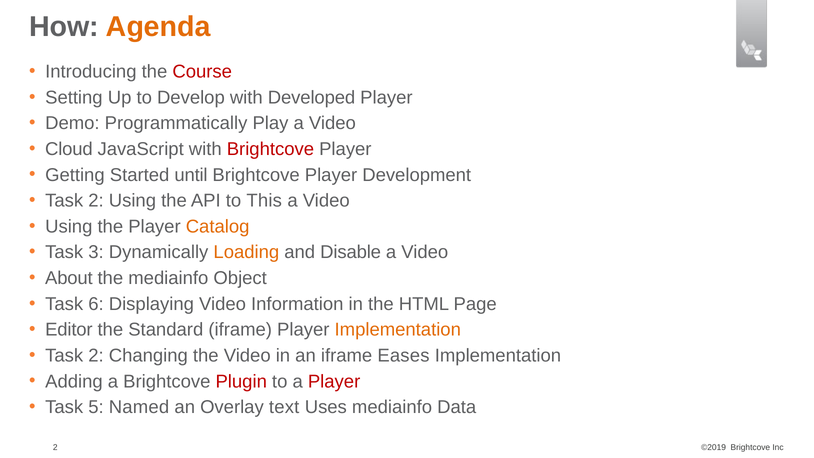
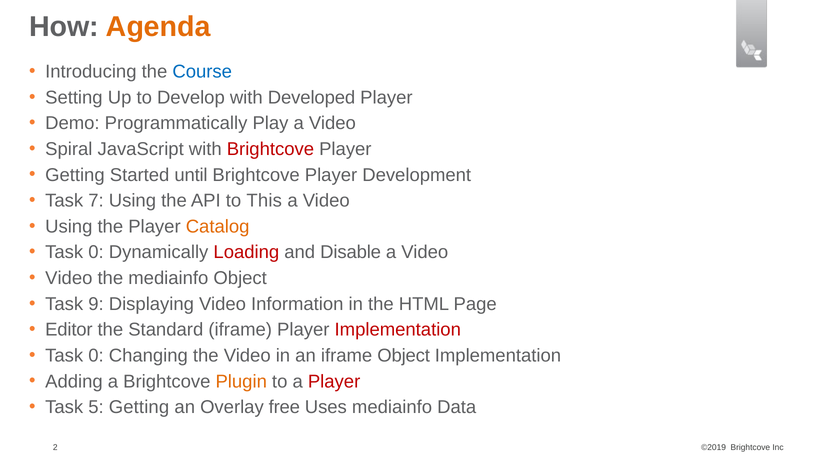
Course colour: red -> blue (202, 72)
Cloud: Cloud -> Spiral (69, 149)
2: 2 -> 7 (96, 201)
3: 3 -> 0 (96, 252)
Loading colour: orange -> red (246, 252)
About: About -> Video (69, 278)
6: 6 -> 9 (96, 304)
Implementation colour: orange -> red (398, 330)
2: 2 -> 0 (96, 355)
iframe Eases: Eases -> Object (404, 355)
Plugin colour: red -> orange (241, 381)
5 Named: Named -> Getting (139, 407)
text: text -> free (284, 407)
